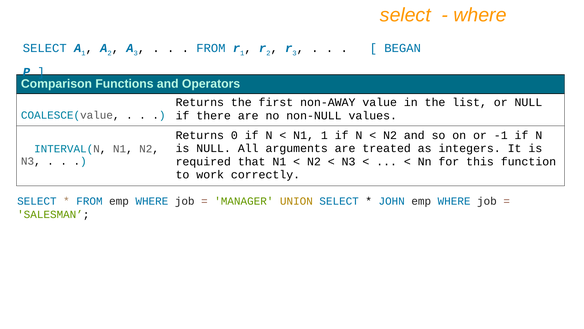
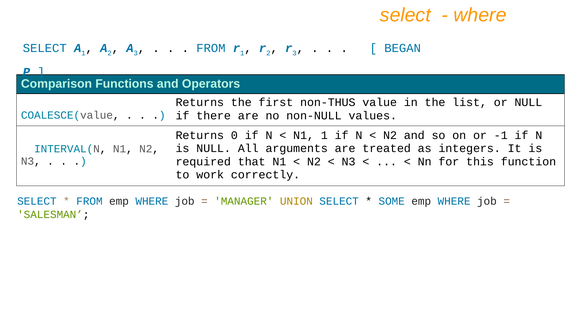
non-AWAY: non-AWAY -> non-THUS (328, 102)
JOHN: JOHN -> SOME (392, 201)
